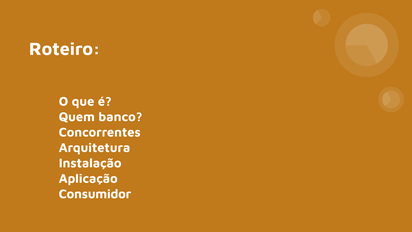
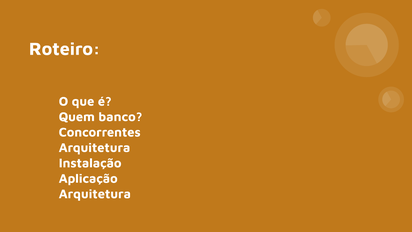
Consumidor: Consumidor -> Arquitetura (95, 194)
